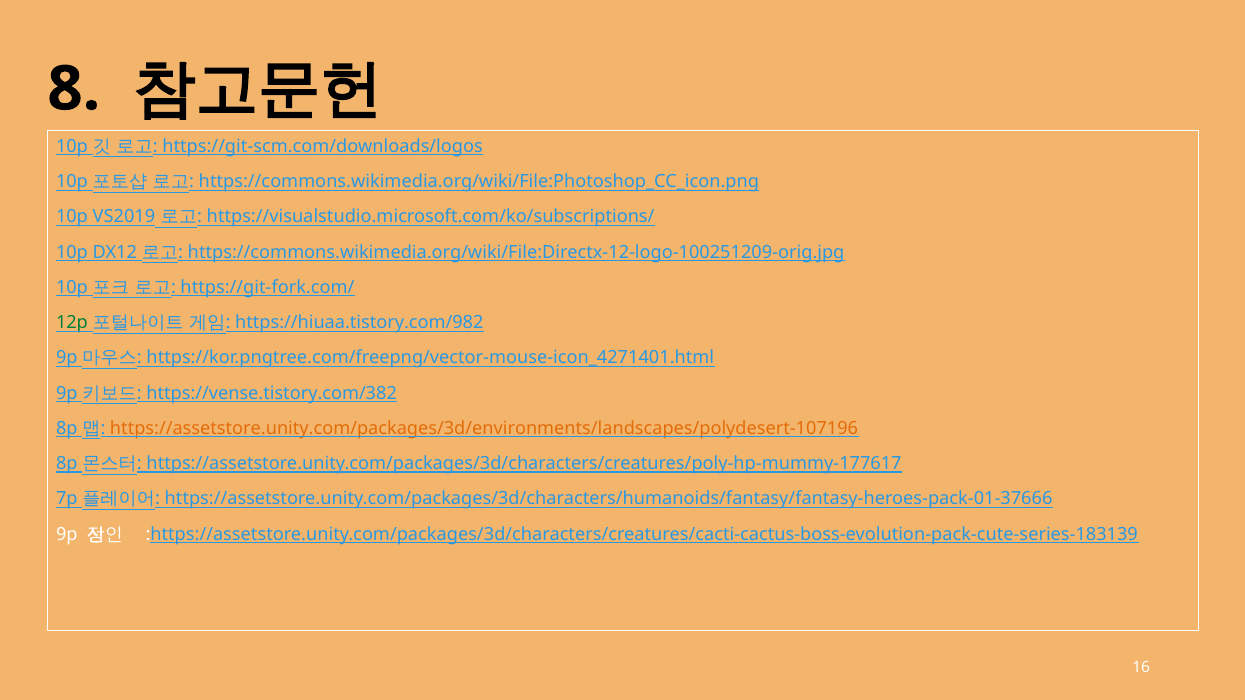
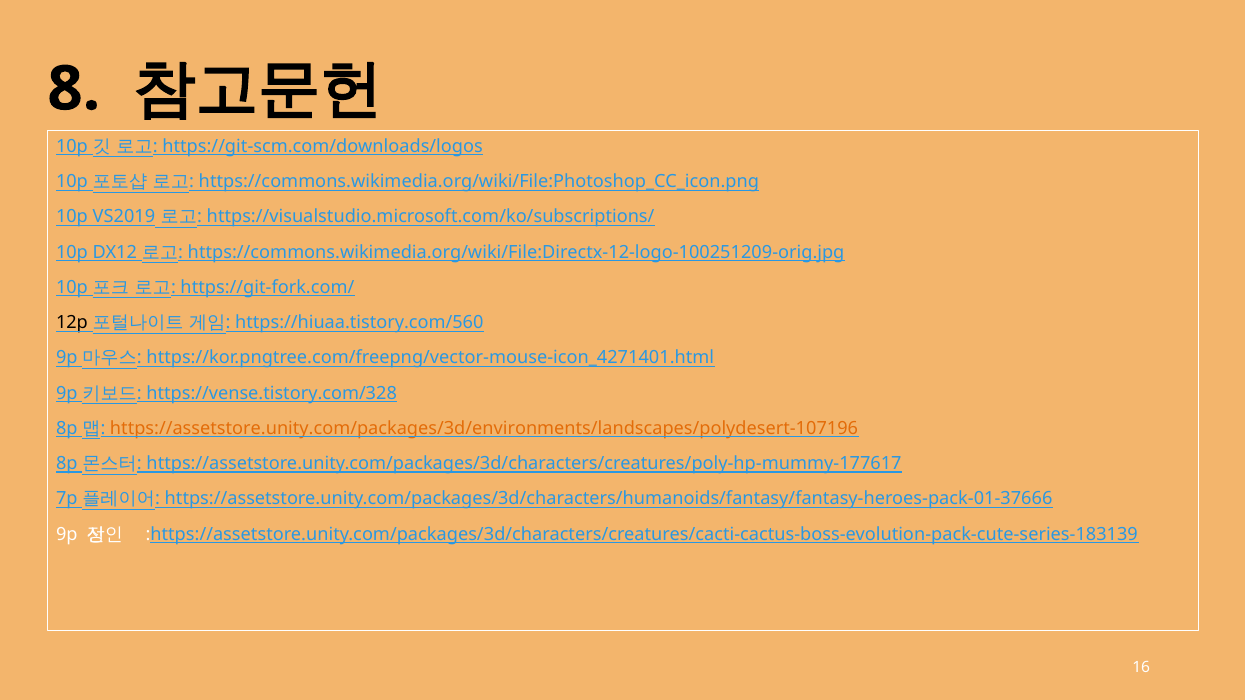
12p colour: green -> black (72, 323)
https://hiuaa.tistory.com/982: https://hiuaa.tistory.com/982 -> https://hiuaa.tistory.com/560 (359, 323)
https://vense.tistory.com/382: https://vense.tistory.com/382 -> https://vense.tistory.com/328 (272, 393)
